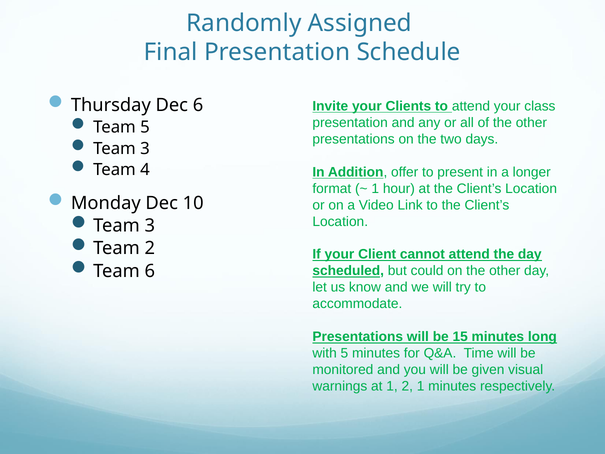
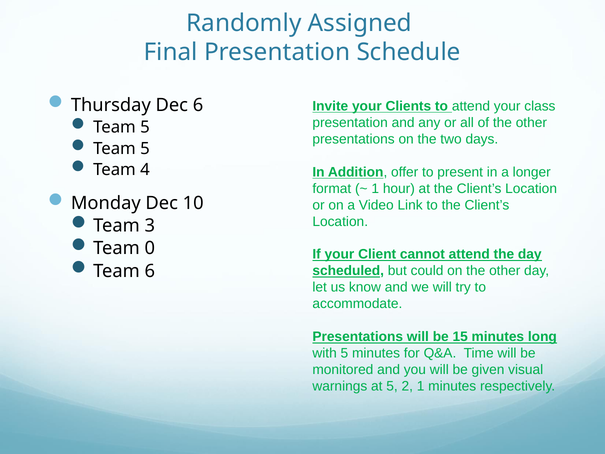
3: 3 -> 5 (145, 148)
Team 2: 2 -> 0 (150, 248)
at 1: 1 -> 5 (392, 386)
